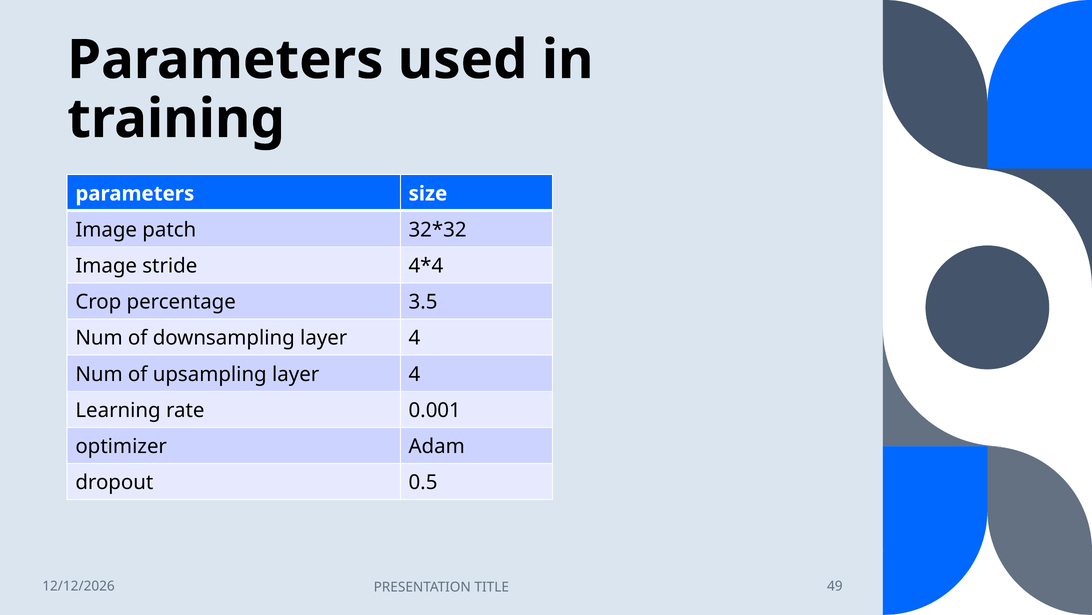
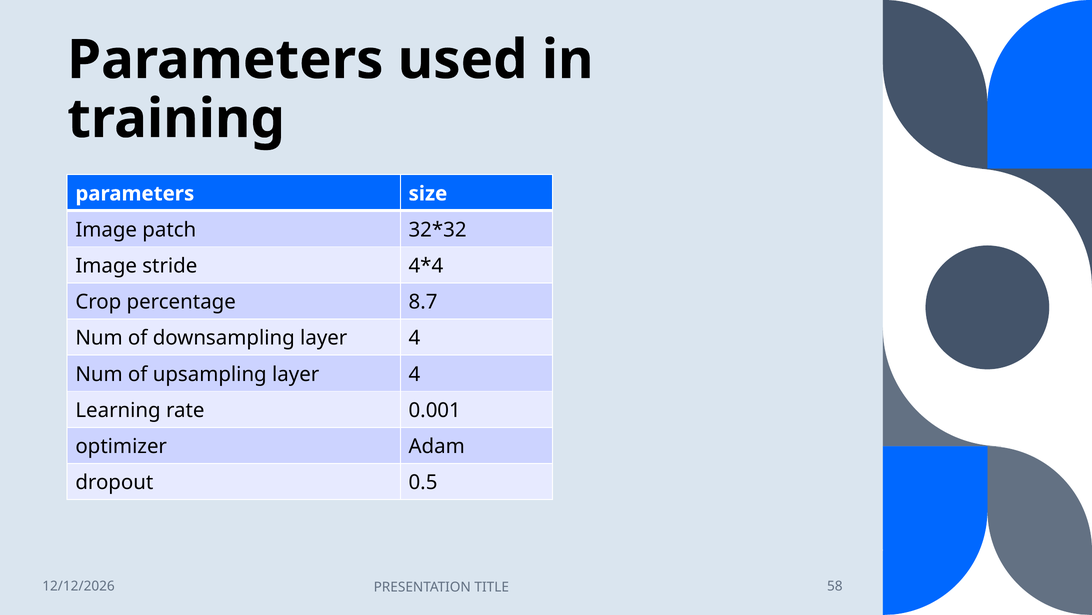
3.5: 3.5 -> 8.7 (423, 302)
49: 49 -> 58 (835, 585)
